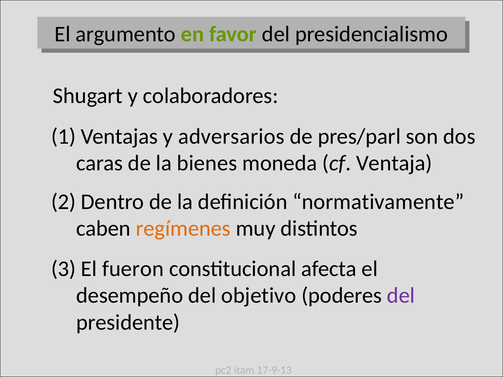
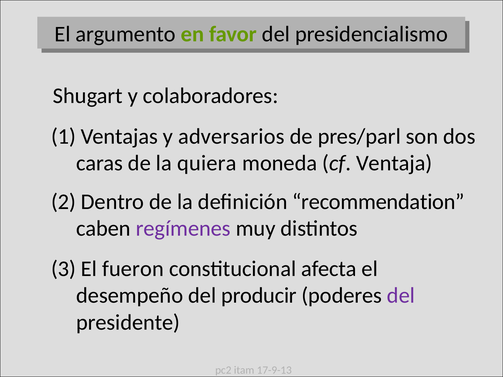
bienes: bienes -> quiera (207, 163)
normativamente: normativamente -> recommendation (378, 202)
regímenes colour: orange -> purple (183, 229)
objetivo: objetivo -> producir (259, 296)
